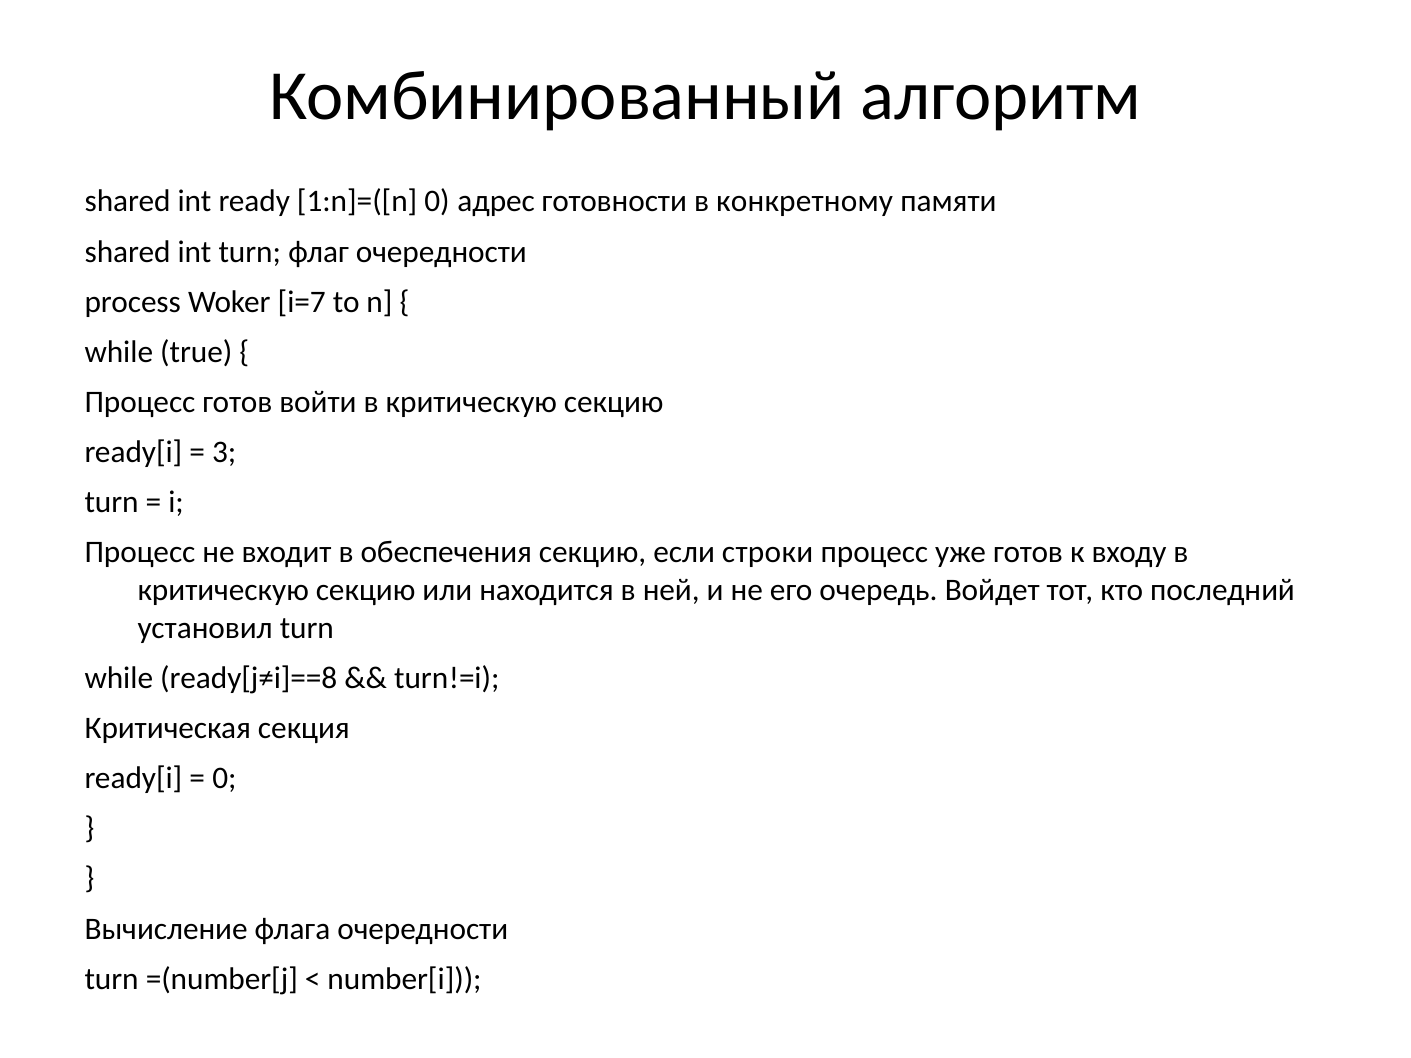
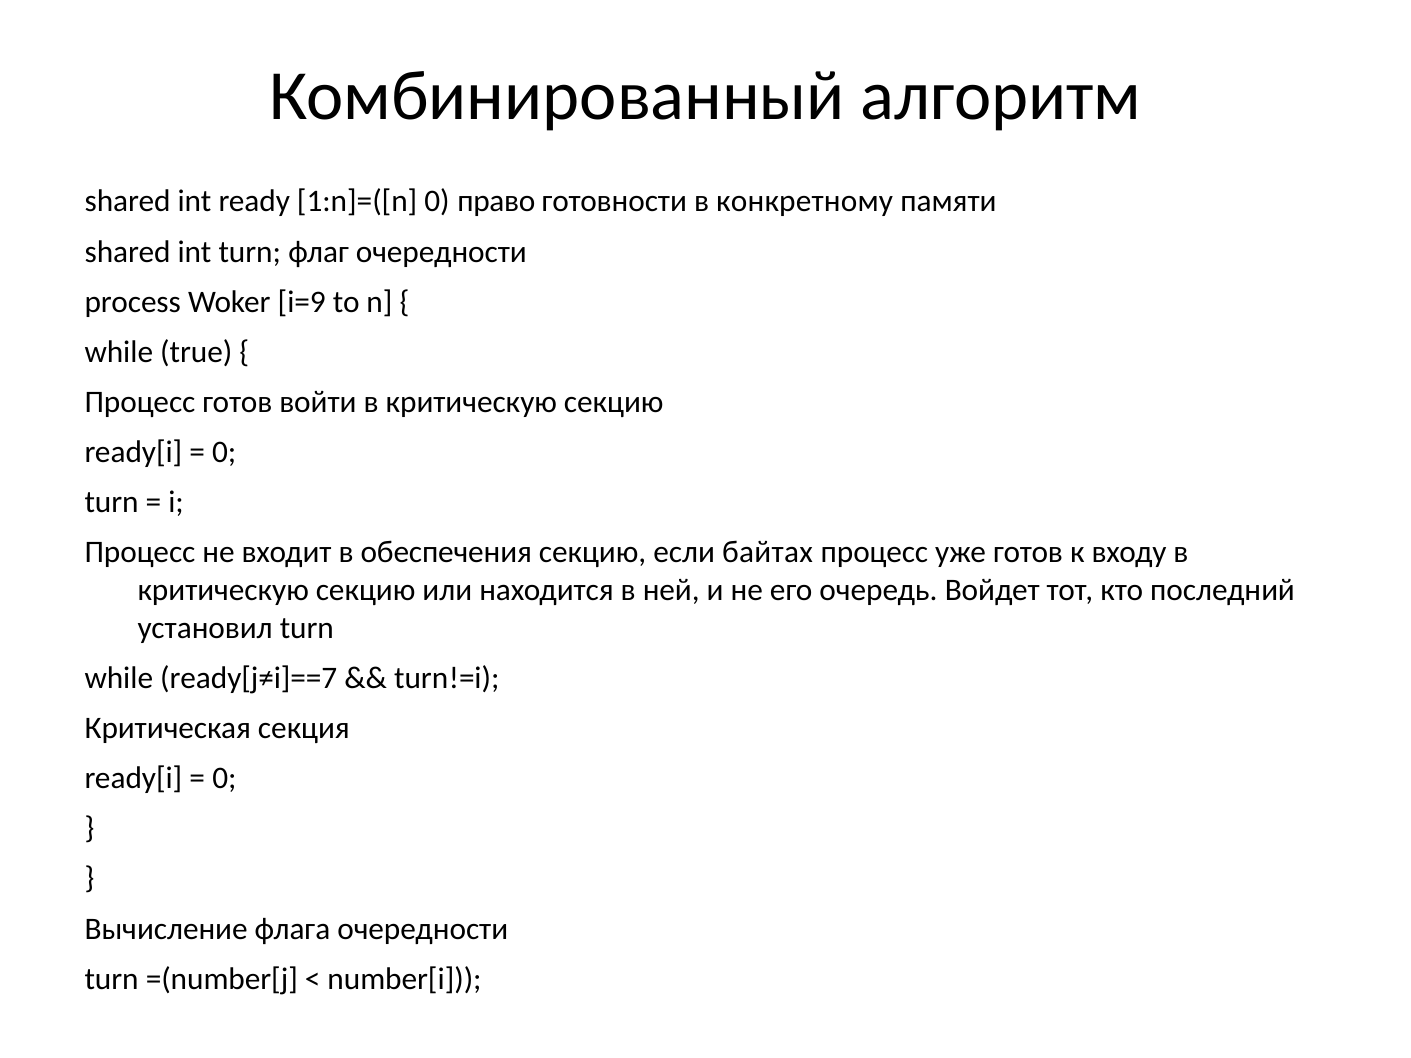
адрес: адрес -> право (496, 202)
i=7: i=7 -> i=9 (302, 302)
3: 3 -> 0 (224, 452)
строки: строки -> байтах (768, 553)
ready[j≠i]==8: ready[j≠i]==8 -> ready[j≠i]==7 (249, 678)
